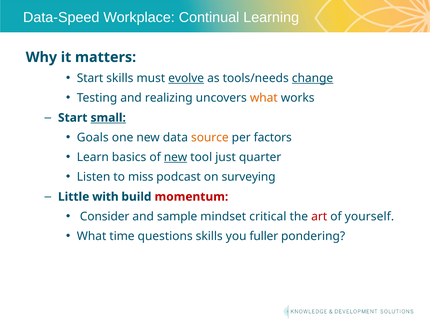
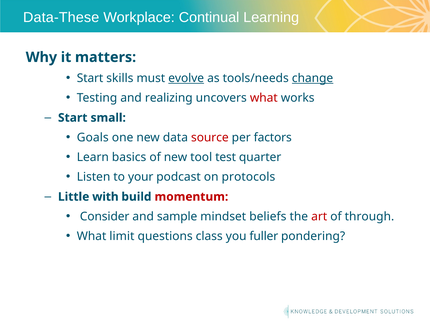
Data-Speed: Data-Speed -> Data-These (61, 17)
what colour: orange -> red (264, 98)
small underline: present -> none (108, 118)
source colour: orange -> red (210, 137)
new underline: present -> none (176, 157)
just: just -> test (226, 157)
miss: miss -> your (141, 177)
surveying: surveying -> protocols (248, 177)
critical: critical -> beliefs (268, 216)
yourself: yourself -> through (369, 216)
time: time -> limit (122, 236)
questions skills: skills -> class (209, 236)
